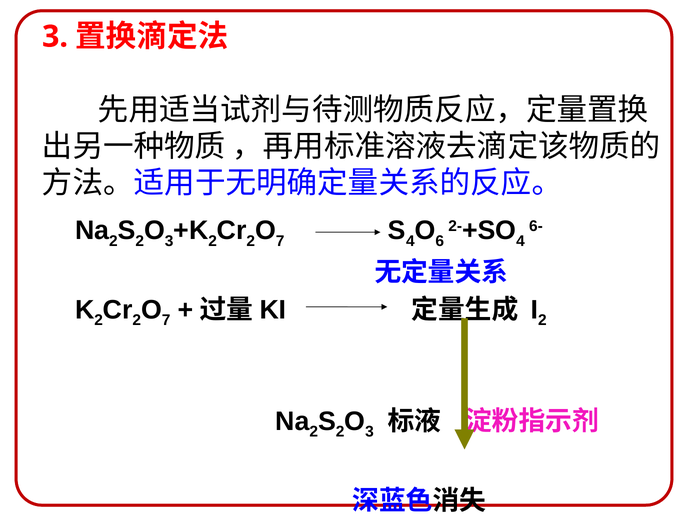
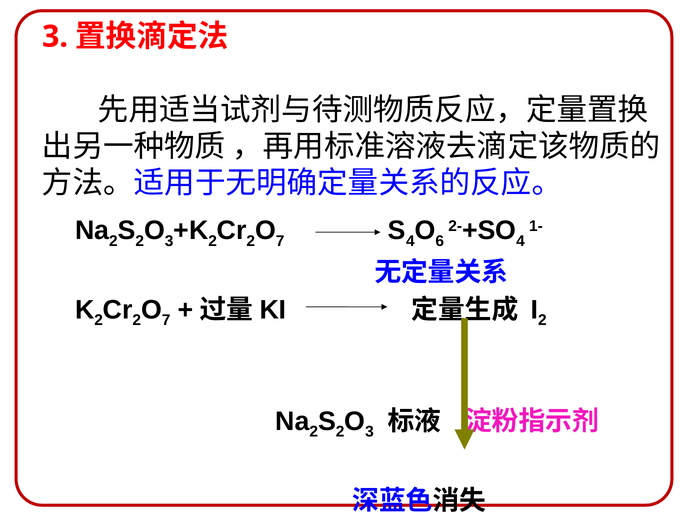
6-: 6- -> 1- (536, 226)
